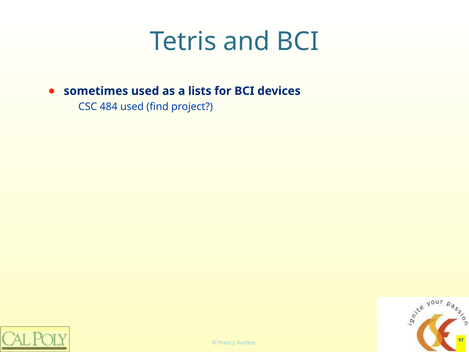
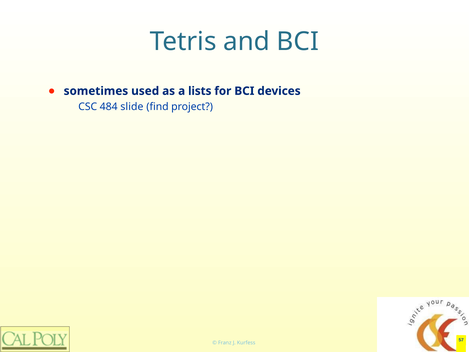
484 used: used -> slide (132, 107)
